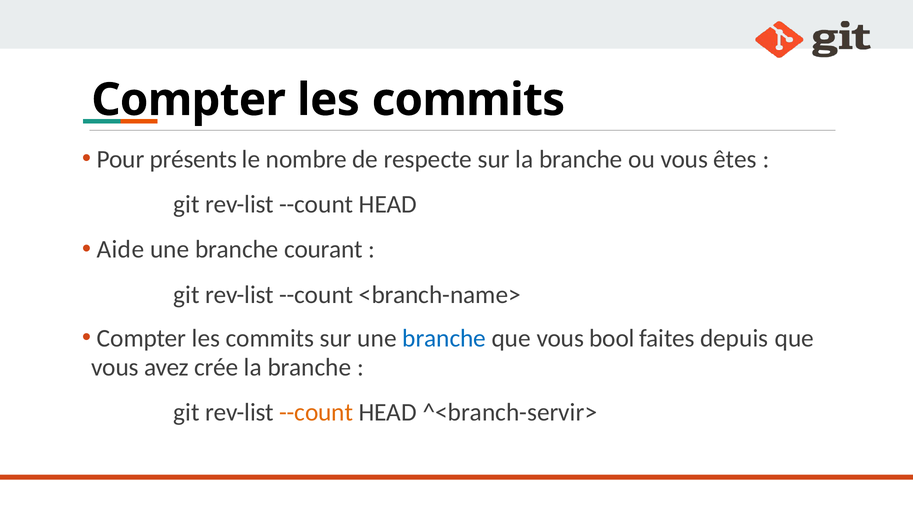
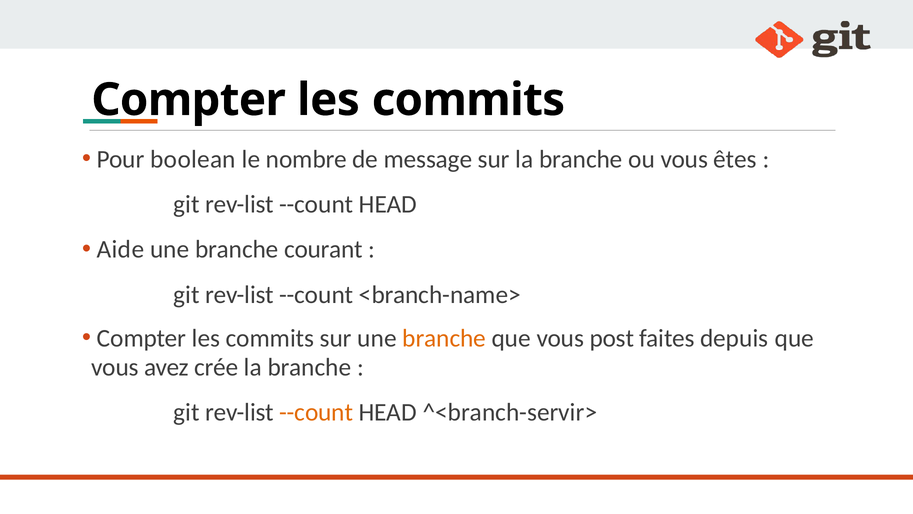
présents: présents -> boolean (193, 159)
respecte: respecte -> message (428, 159)
branche colour: blue -> orange (444, 338)
bool: bool -> post (612, 338)
